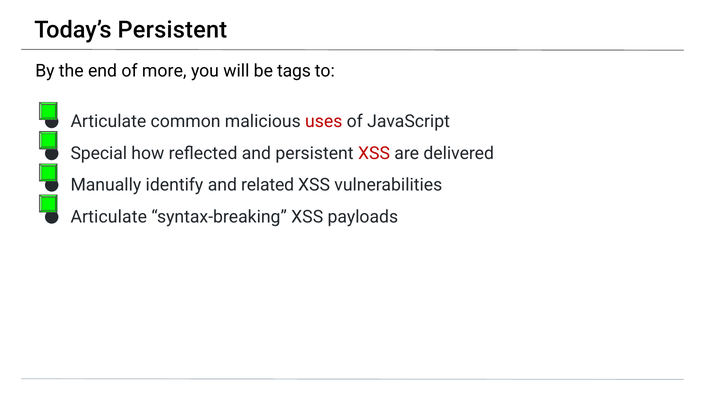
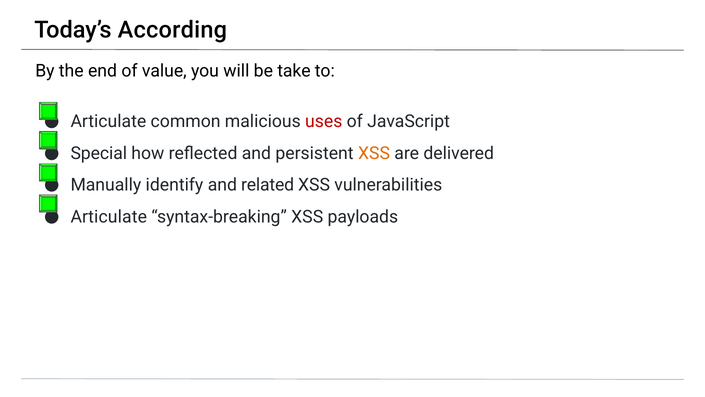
Today’s Persistent: Persistent -> According (172, 30)
more: more -> value (164, 71)
tags: tags -> take (294, 71)
XSS colour: red -> orange (374, 153)
